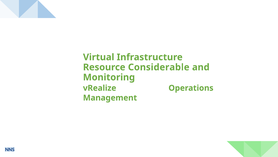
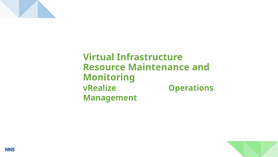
Considerable: Considerable -> Maintenance (159, 67)
